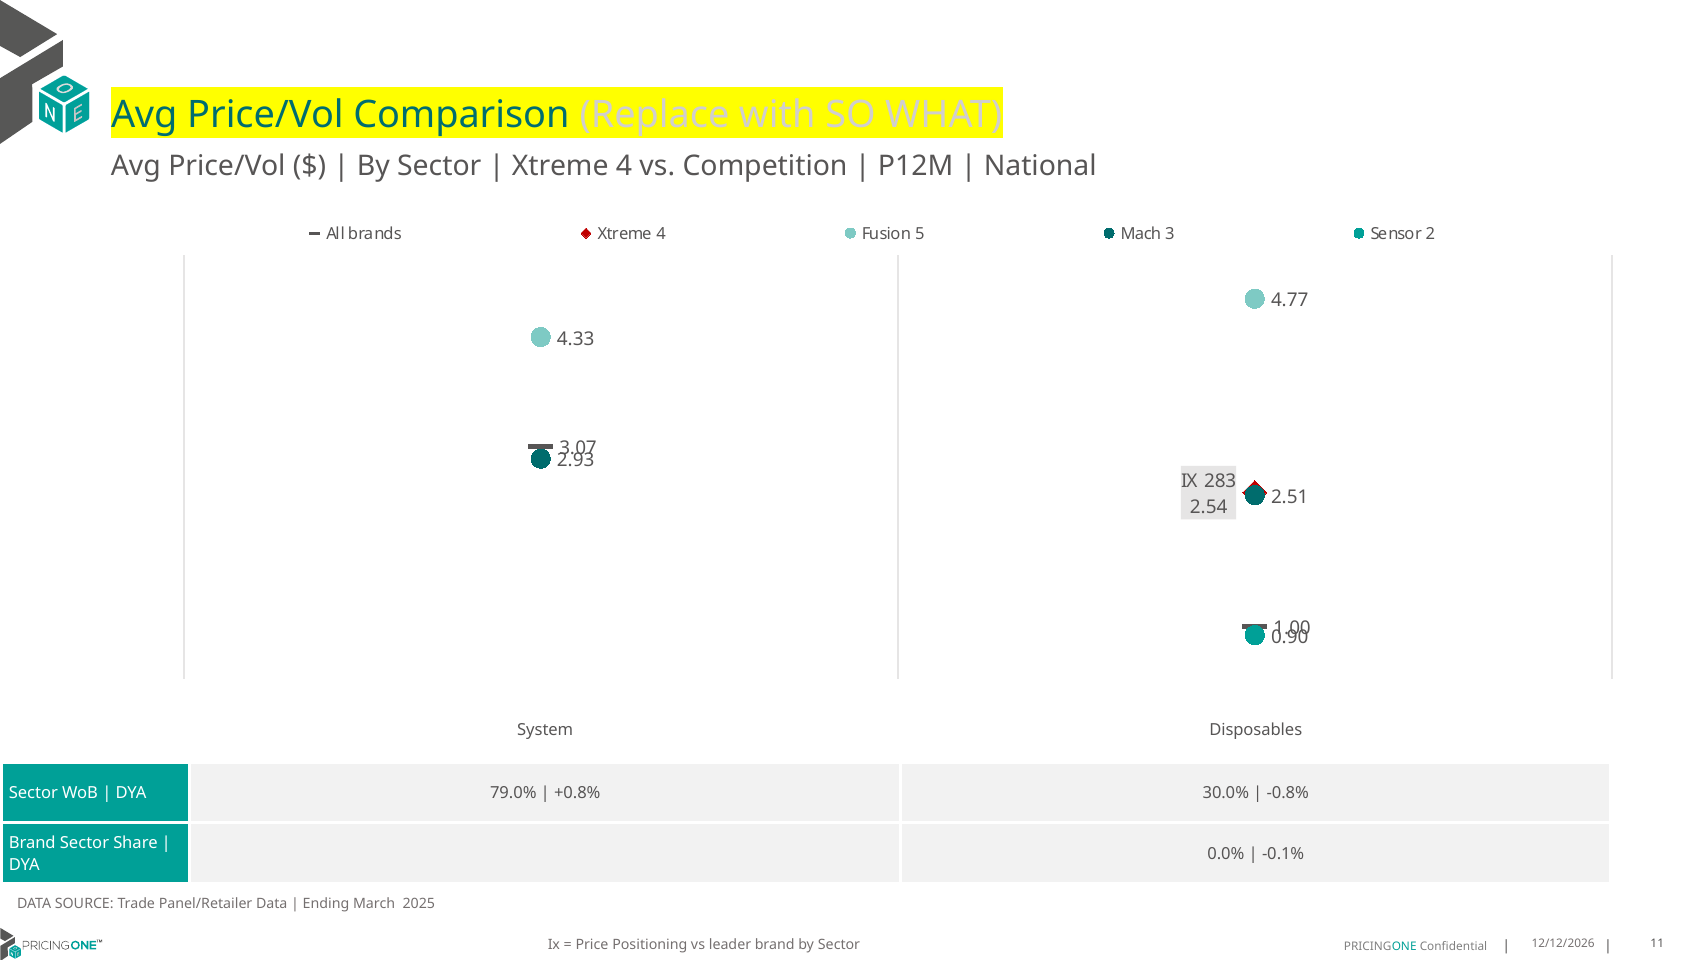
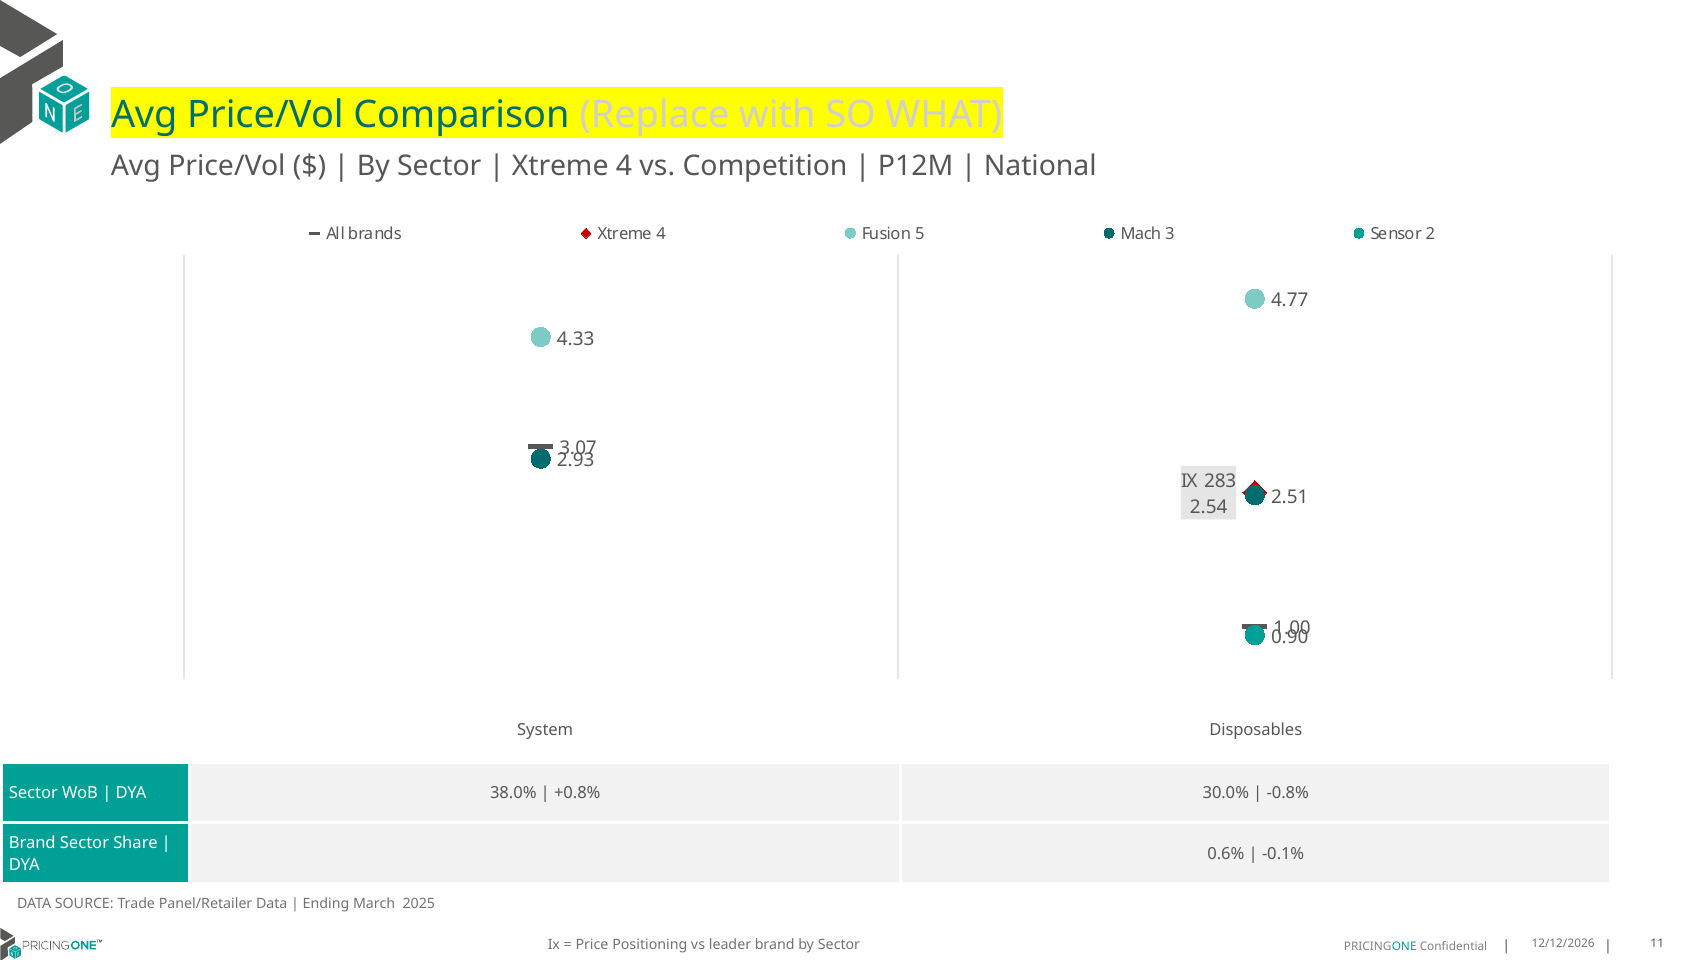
79.0%: 79.0% -> 38.0% (513, 793)
0.0%: 0.0% -> 0.6% (1226, 854)
